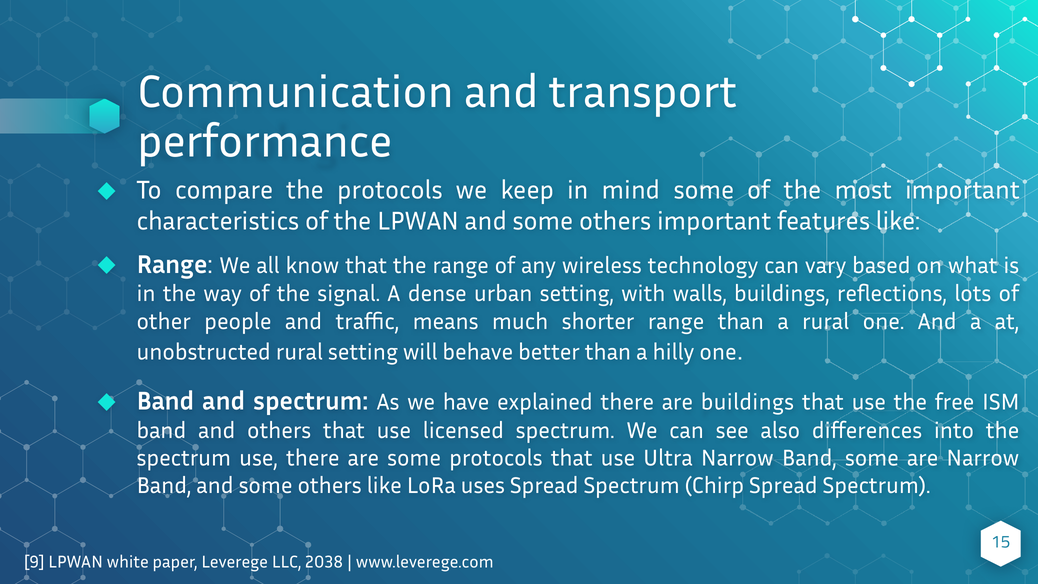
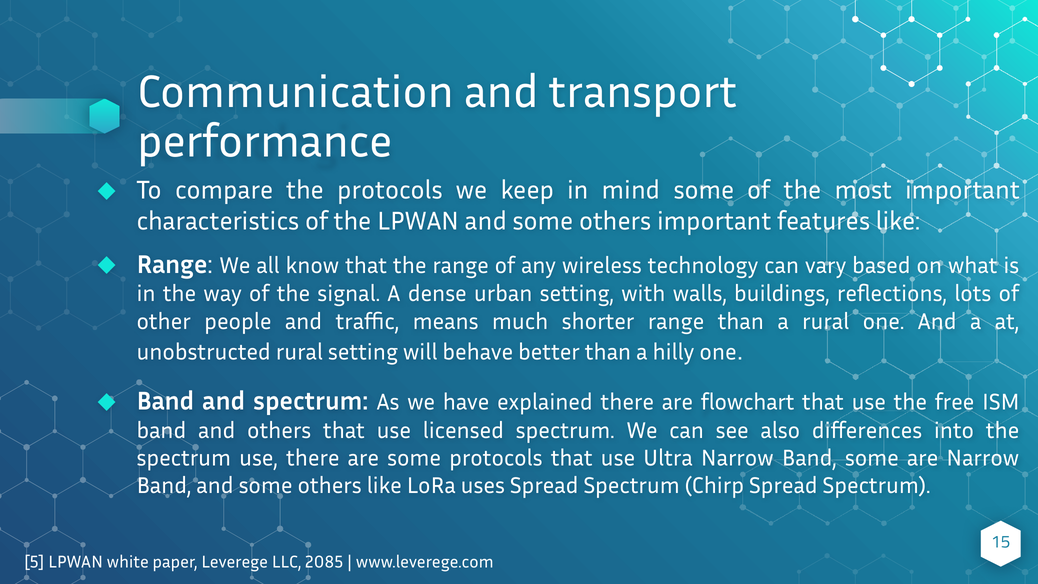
are buildings: buildings -> flowchart (748, 402)
9: 9 -> 5 (34, 562)
2038: 2038 -> 2085 (324, 562)
